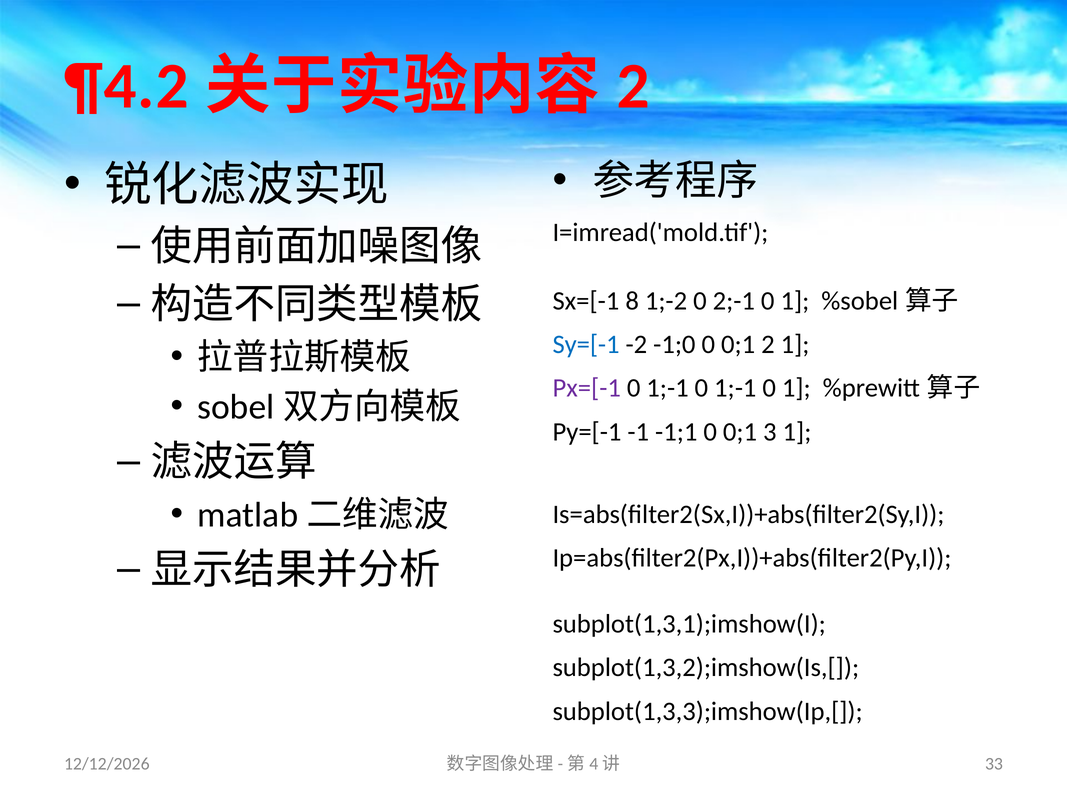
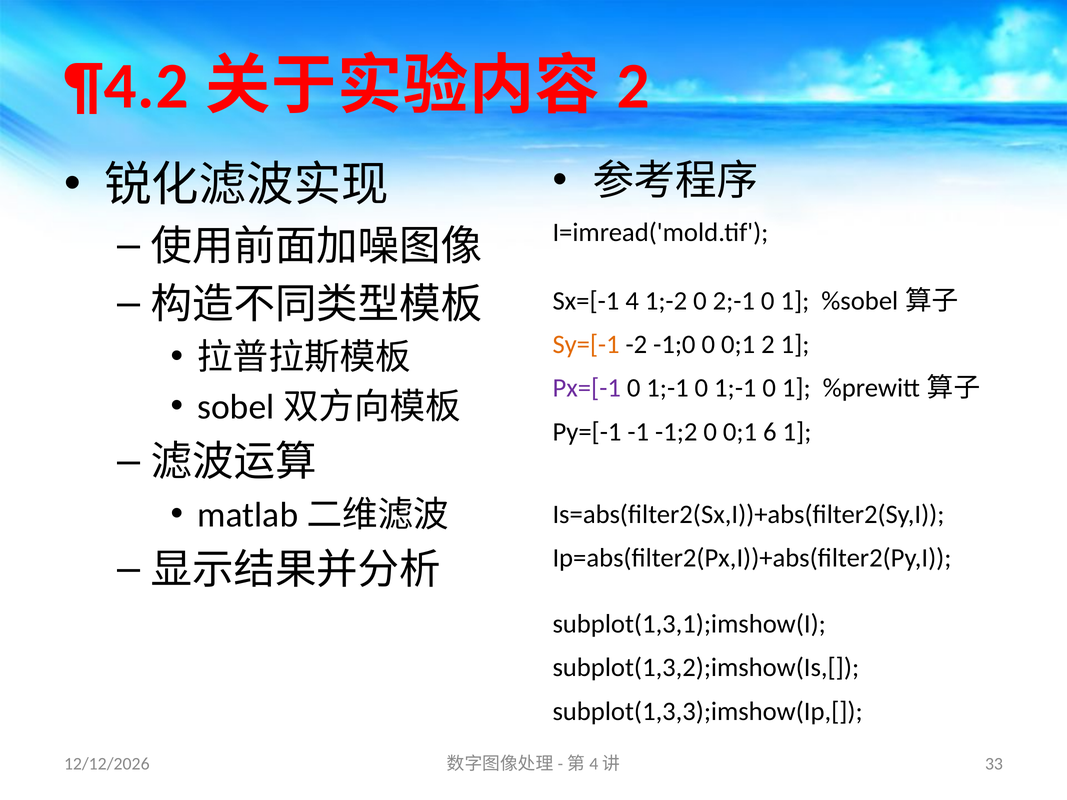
8: 8 -> 4 (632, 301)
Sy=[-1 colour: blue -> orange (586, 345)
-1;1: -1;1 -> -1;2 (676, 432)
3: 3 -> 6 (770, 432)
